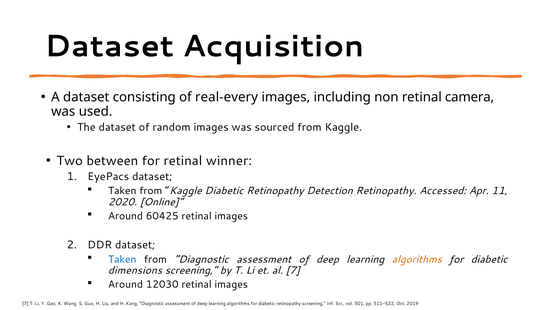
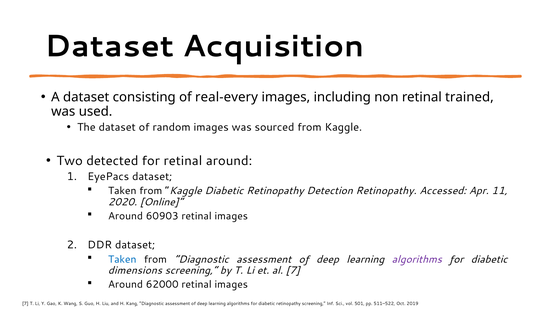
camera: camera -> trained (469, 97)
between: between -> detected (112, 161)
retinal winner: winner -> around (229, 161)
60425: 60425 -> 60903 (162, 216)
algorithms colour: orange -> purple (417, 259)
12030: 12030 -> 62000 (162, 285)
